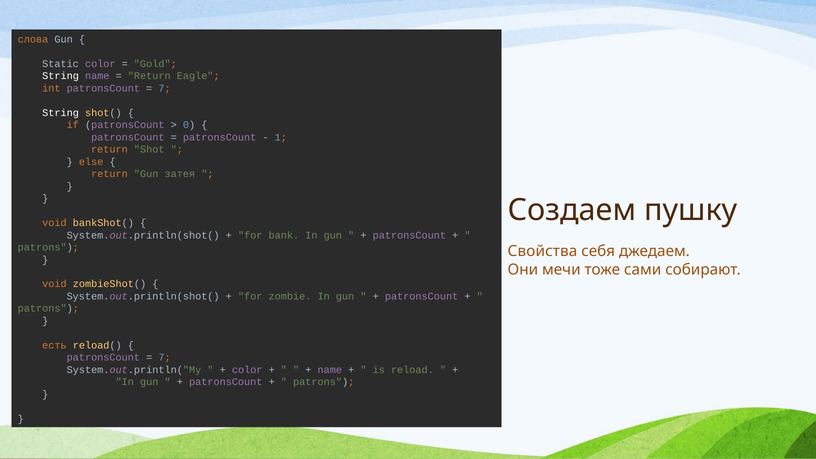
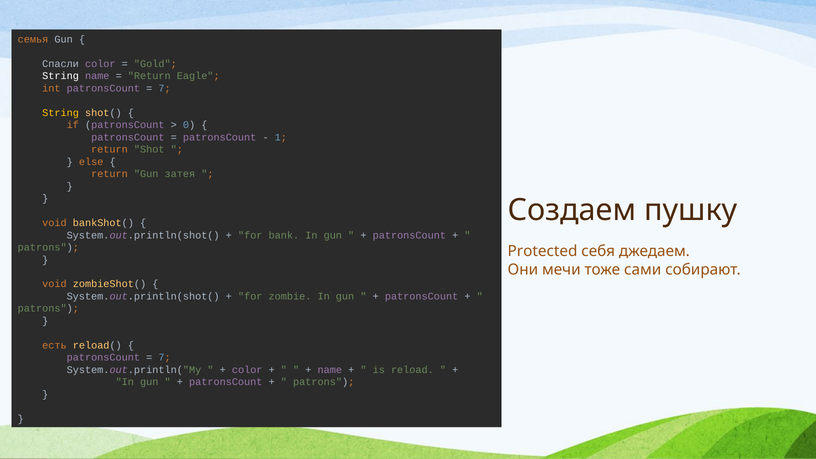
слова: слова -> семья (33, 39)
Static: Static -> Спасли (61, 64)
String colour: white -> yellow (61, 113)
Свойства: Свойства -> Protected (543, 251)
